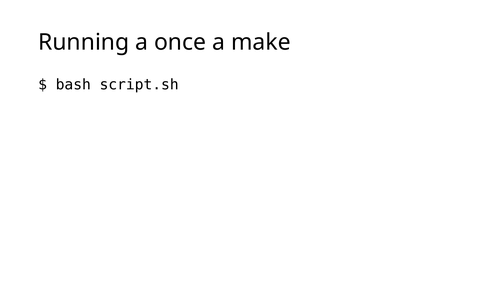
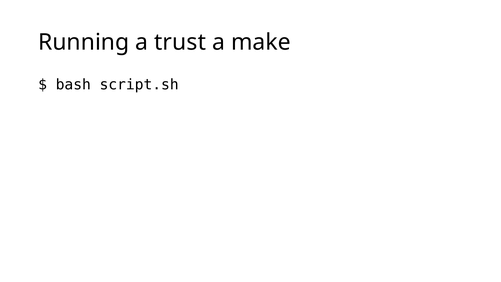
once: once -> trust (180, 42)
